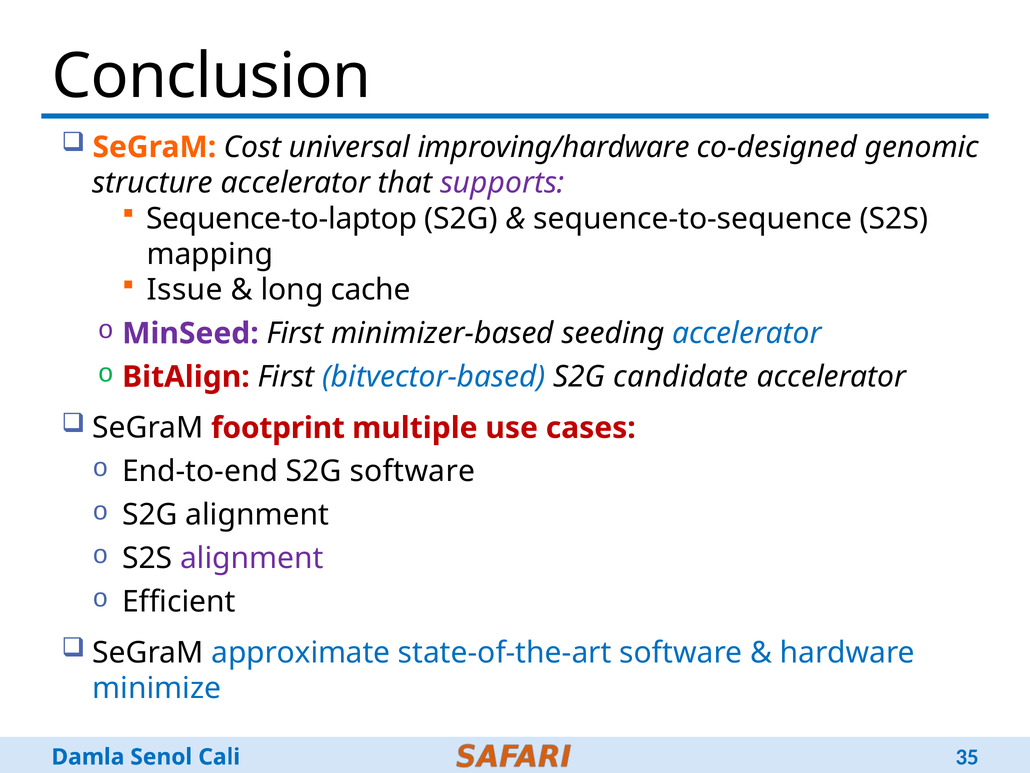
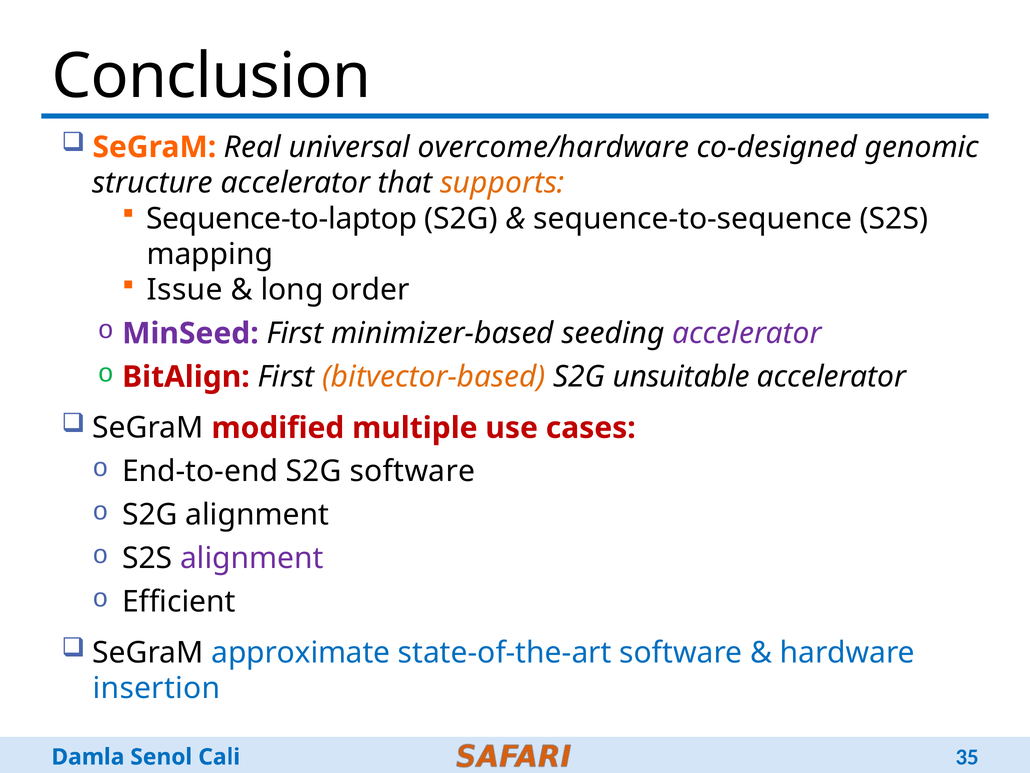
Cost: Cost -> Real (252, 147)
improving/hardware: improving/hardware -> overcome/hardware (553, 147)
supports colour: purple -> orange (502, 183)
cache: cache -> order (371, 290)
accelerator colour: blue -> purple (747, 333)
bitvector-based colour: blue -> orange (434, 377)
candidate: candidate -> unsuitable (681, 377)
footprint: footprint -> modified (278, 428)
minimize: minimize -> insertion (157, 688)
